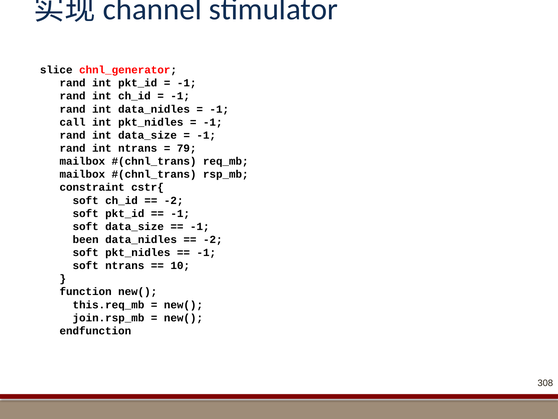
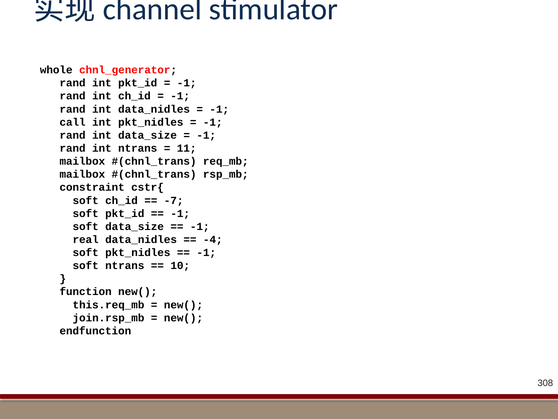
slice: slice -> whole (56, 70)
79: 79 -> 11 (187, 148)
-2: -2 -> -7 (174, 200)
been: been -> real (86, 239)
-2: -2 -> -4 (213, 239)
